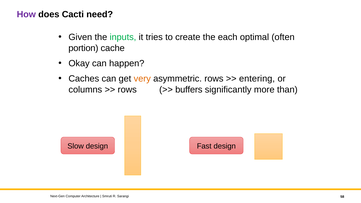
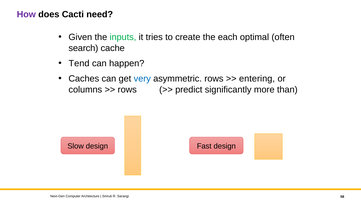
portion: portion -> search (83, 48)
Okay: Okay -> Tend (79, 63)
very colour: orange -> blue (142, 79)
buffers: buffers -> predict (189, 90)
